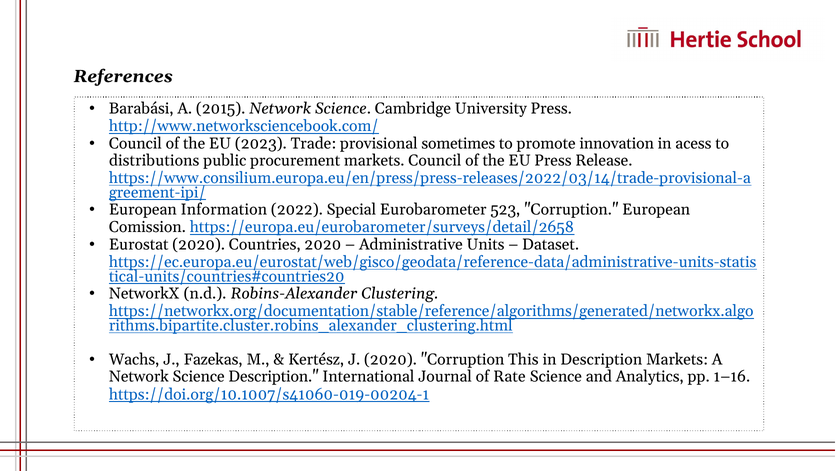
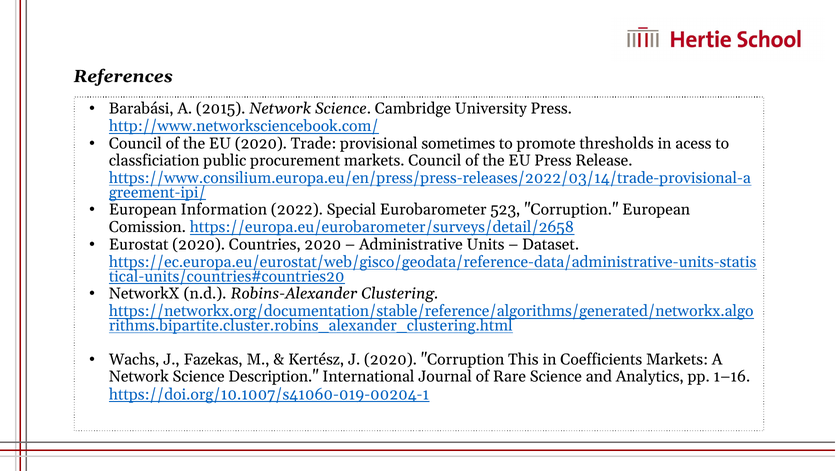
EU 2023: 2023 -> 2020 (261, 144)
innovation: innovation -> thresholds (617, 144)
distributions: distributions -> classficiation (154, 161)
in Description: Description -> Coefficients (601, 360)
Rate: Rate -> Rare (510, 377)
